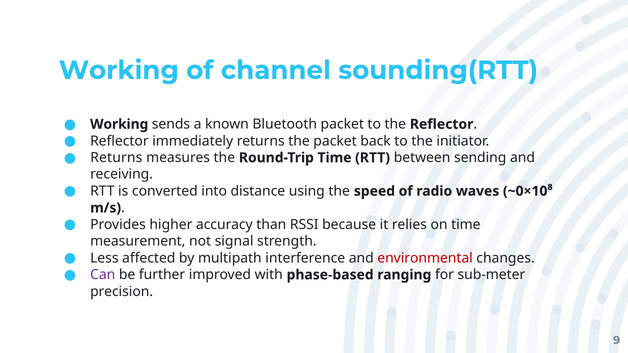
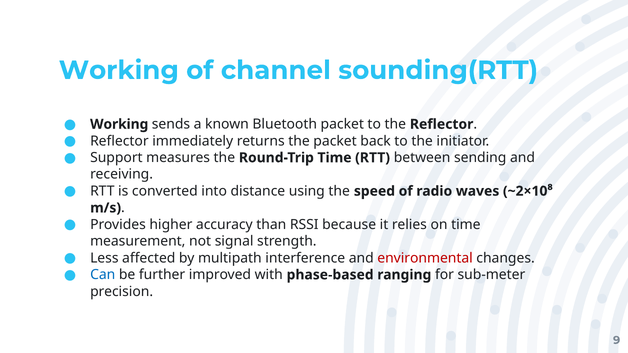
Returns: Returns -> Support (116, 158)
~0×10⁸: ~0×10⁸ -> ~2×10⁸ (528, 191)
Can colour: purple -> blue (103, 275)
